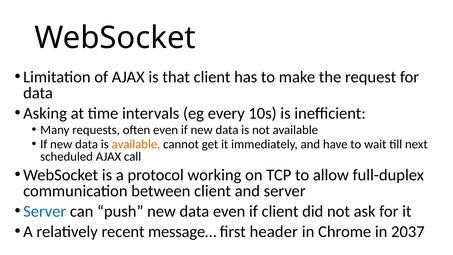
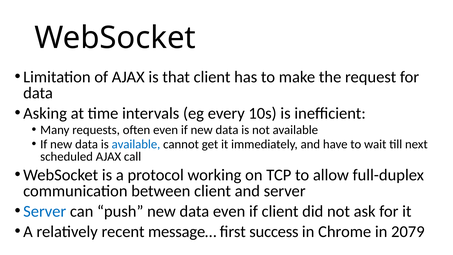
available colour: orange -> blue (136, 144)
header: header -> success (274, 232)
2037: 2037 -> 2079 (408, 232)
